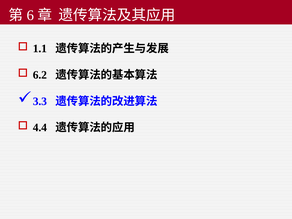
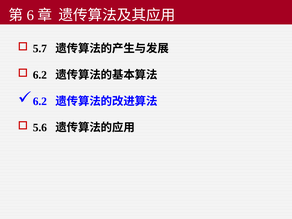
1.1: 1.1 -> 5.7 (40, 49)
3.3: 3.3 -> 6.2 (40, 101)
4.4: 4.4 -> 5.6 (40, 128)
